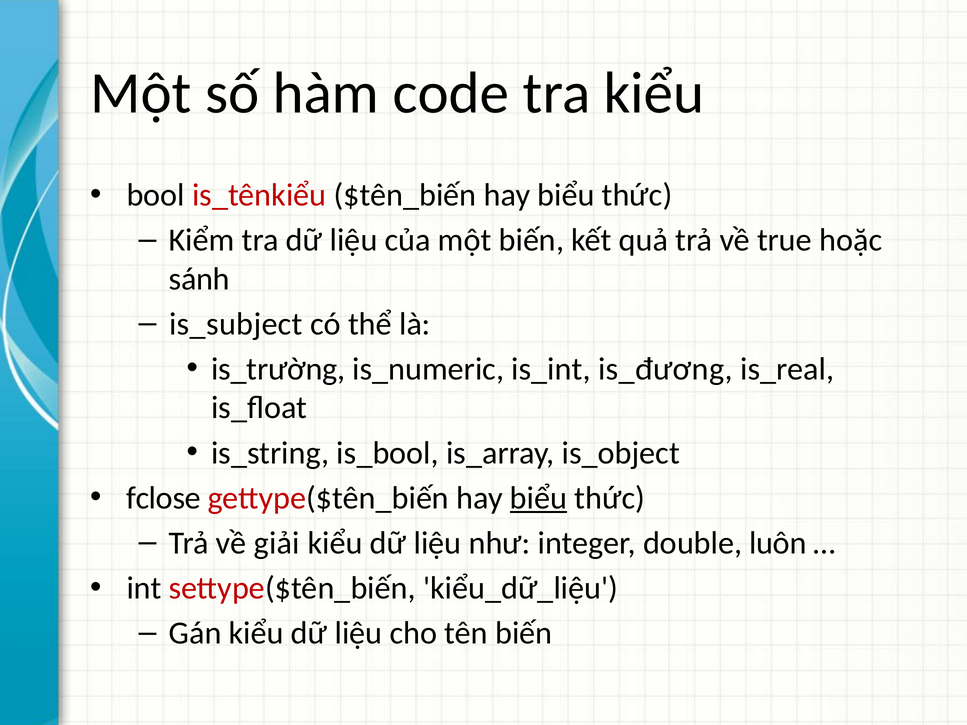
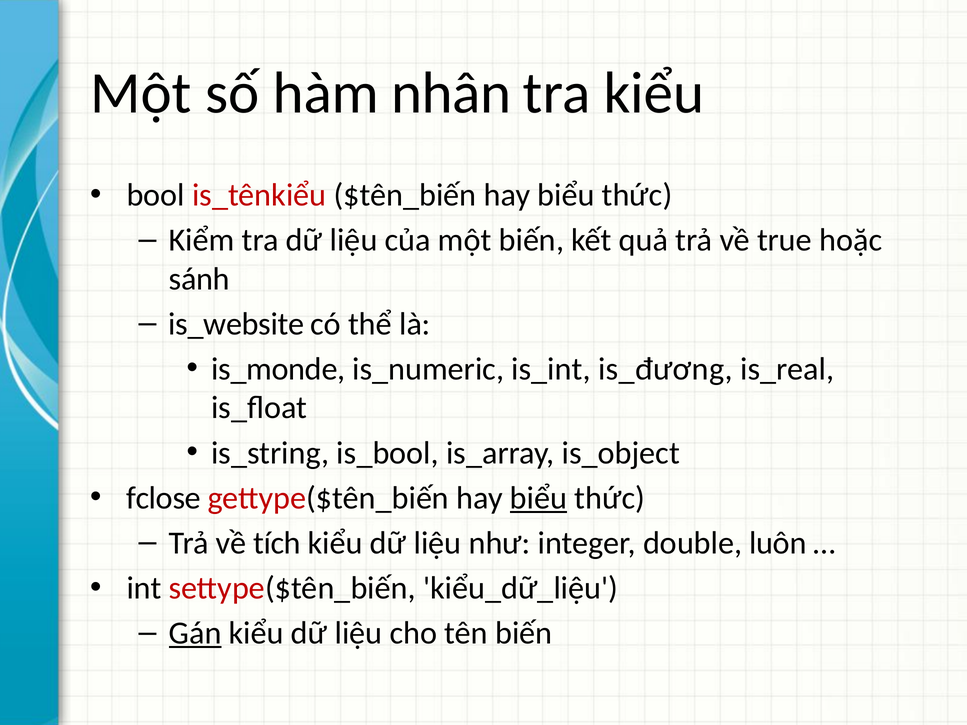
code: code -> nhân (451, 93)
is_subject: is_subject -> is_website (236, 324)
is_trường: is_trường -> is_monde (278, 369)
giải: giải -> tích (277, 543)
Gán underline: none -> present (195, 634)
